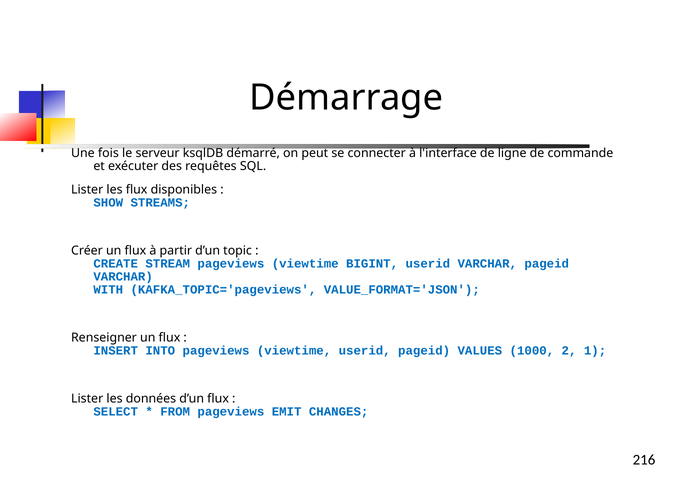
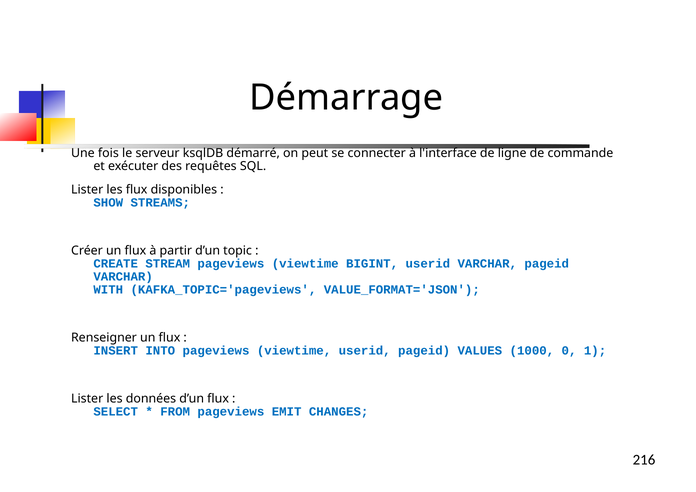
2: 2 -> 0 (569, 351)
